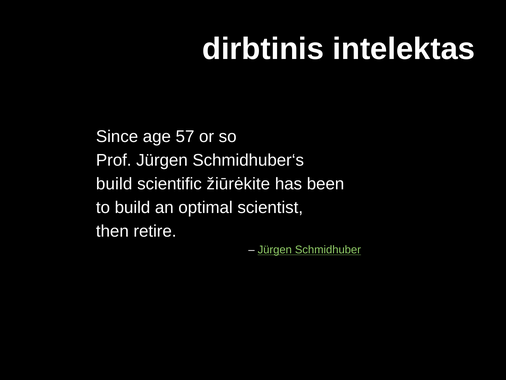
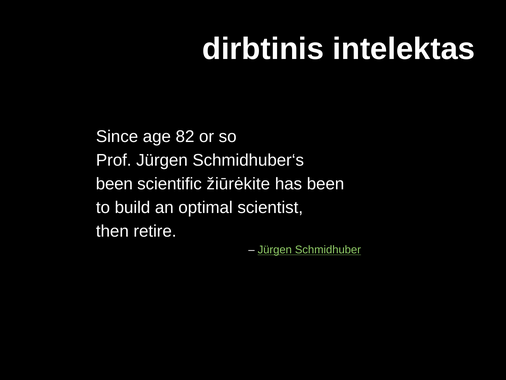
57: 57 -> 82 (185, 136)
build: build -> been (114, 184)
